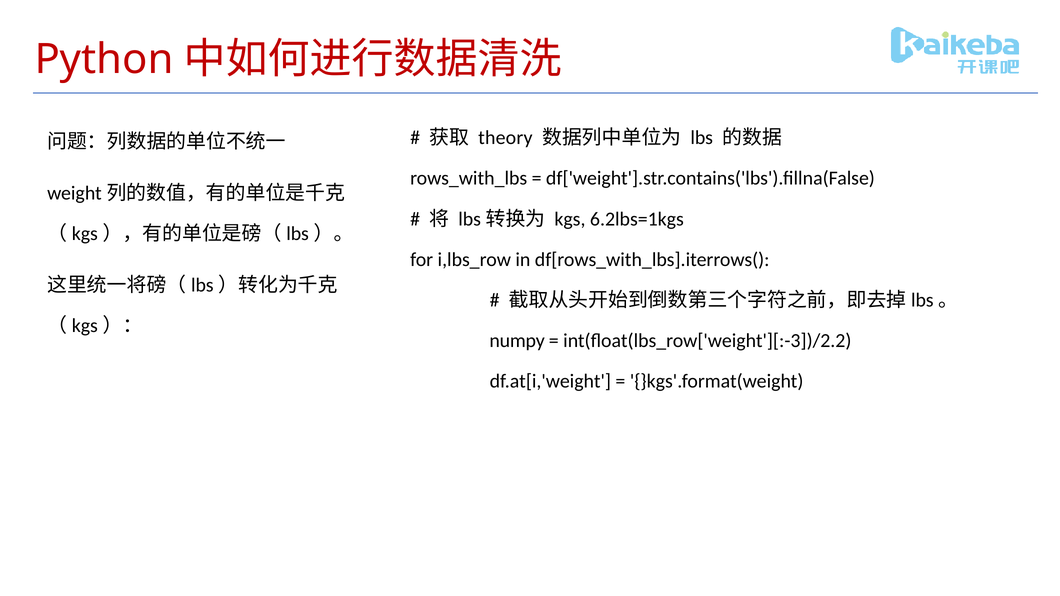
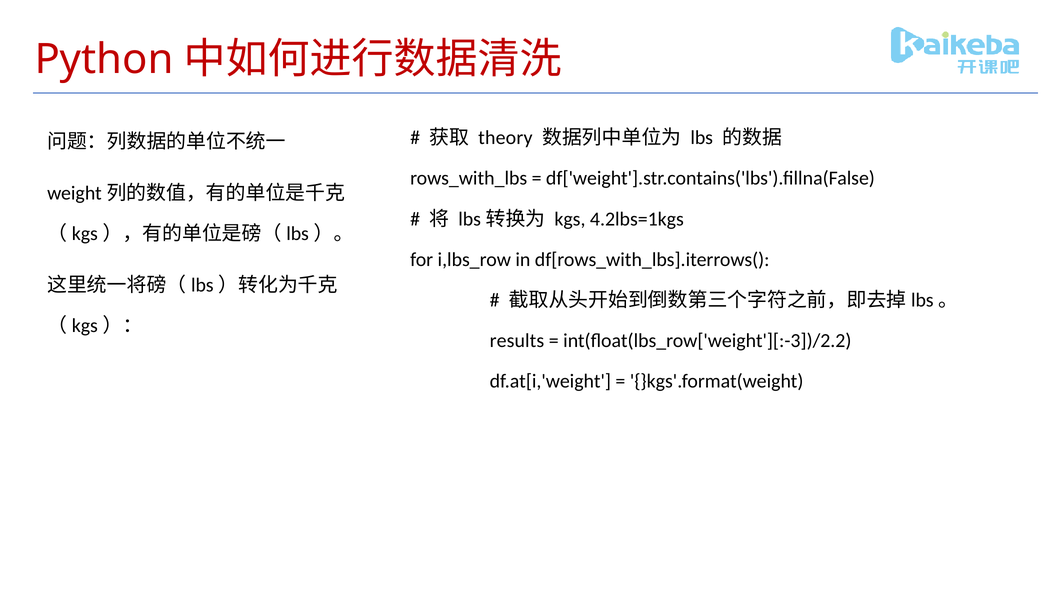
6.2lbs=1kgs: 6.2lbs=1kgs -> 4.2lbs=1kgs (637, 219)
numpy: numpy -> results (517, 341)
